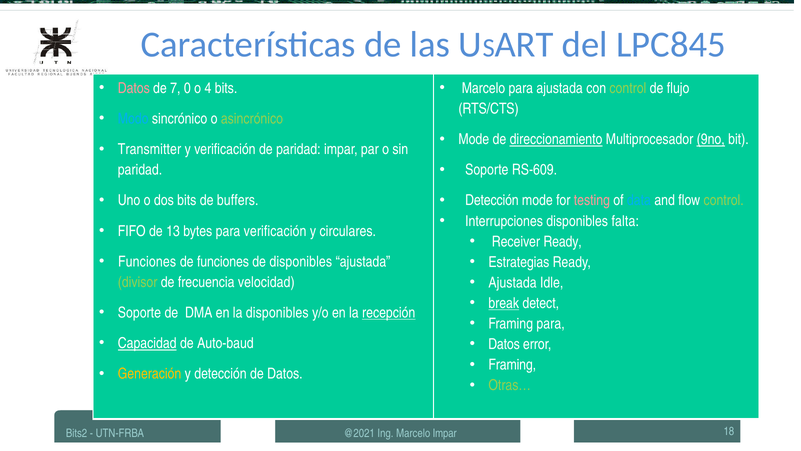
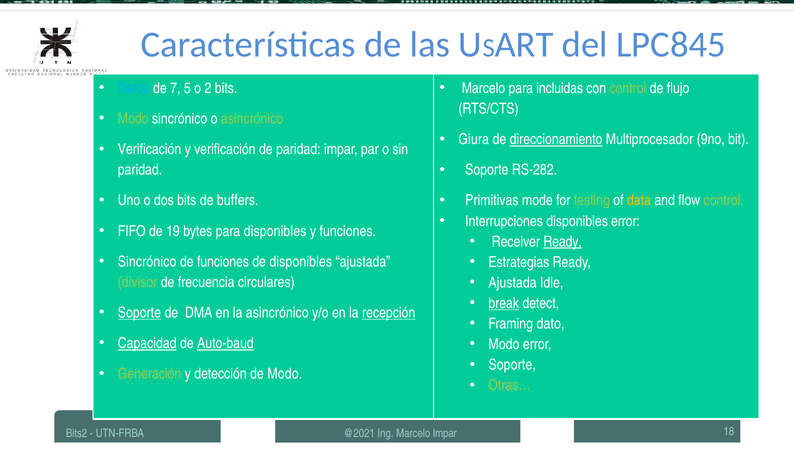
Datos colour: pink -> light blue (134, 88)
0: 0 -> 5 (187, 88)
4: 4 -> 2 (208, 88)
para ajustada: ajustada -> incluidas (560, 88)
Modo colour: light blue -> light green (133, 119)
Mode: Mode -> Giura (474, 139)
9no underline: present -> none (711, 139)
Transmitter: Transmitter -> Verificación (150, 149)
RS-609: RS-609 -> RS-282 (534, 170)
Detección: Detección -> Primitivas (492, 200)
testing colour: pink -> light green (592, 200)
data colour: light blue -> yellow (639, 200)
disponibles falta: falta -> error (625, 221)
13: 13 -> 19 (173, 231)
para verificación: verificación -> disponibles (275, 231)
y circulares: circulares -> funciones (348, 231)
Ready underline: none -> present (563, 241)
Funciones: Funciones -> Sincrónico (147, 261)
velocidad: velocidad -> circulares (266, 282)
Soporte underline: none -> present (139, 312)
la disponibles: disponibles -> asincrónico (277, 312)
Framing para: para -> dato (551, 324)
Auto-baud underline: none -> present (225, 343)
Datos: Datos -> Modo (504, 344)
Framing: Framing -> Soporte (512, 365)
Generación colour: yellow -> light green (150, 374)
de Datos: Datos -> Modo (285, 374)
